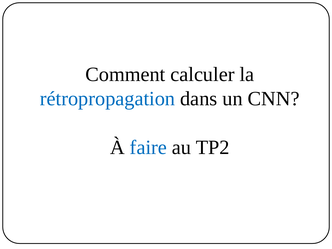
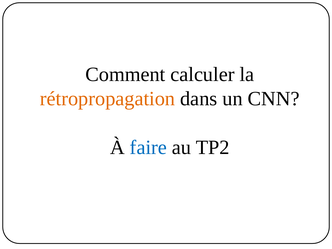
rétropropagation colour: blue -> orange (108, 99)
